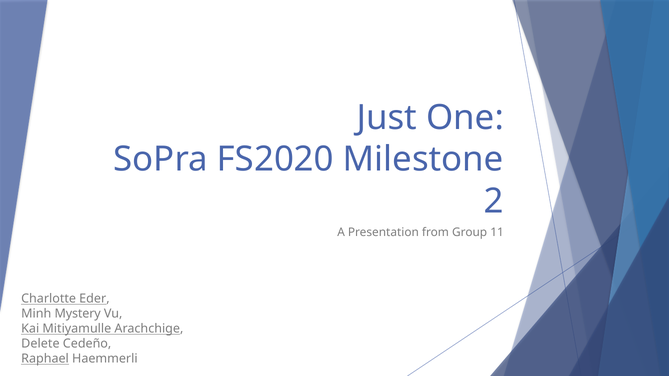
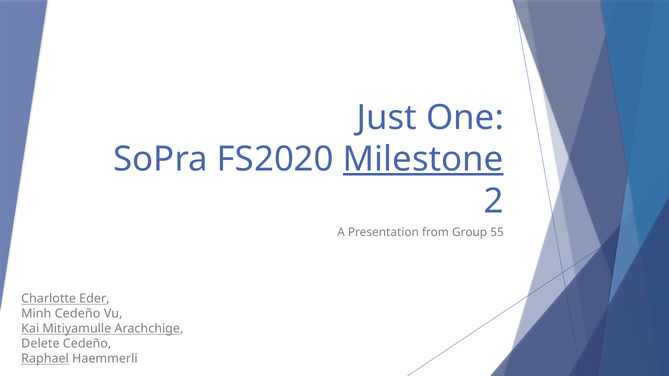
Milestone underline: none -> present (423, 159)
11: 11 -> 55 (497, 233)
Minh Mystery: Mystery -> Cedeño (78, 314)
